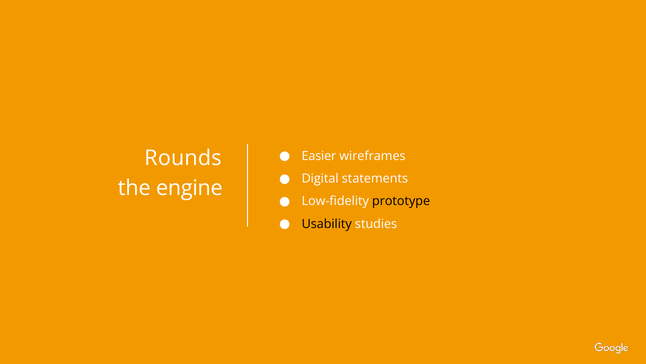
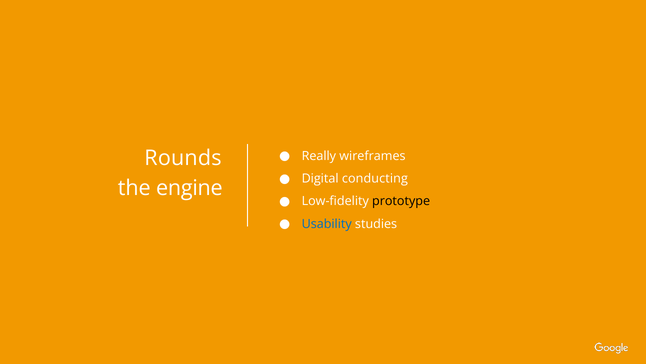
Easier: Easier -> Really (319, 156)
statements: statements -> conducting (375, 178)
Usability colour: black -> blue (327, 224)
